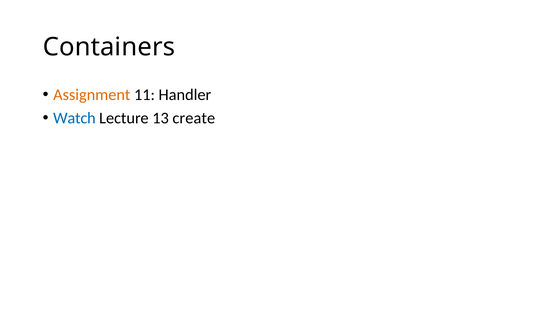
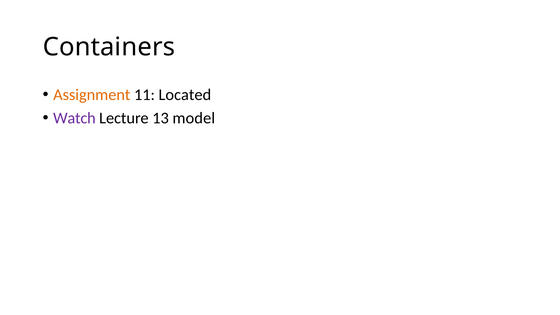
Handler: Handler -> Located (185, 95)
Watch colour: blue -> purple (74, 118)
create: create -> model (194, 118)
